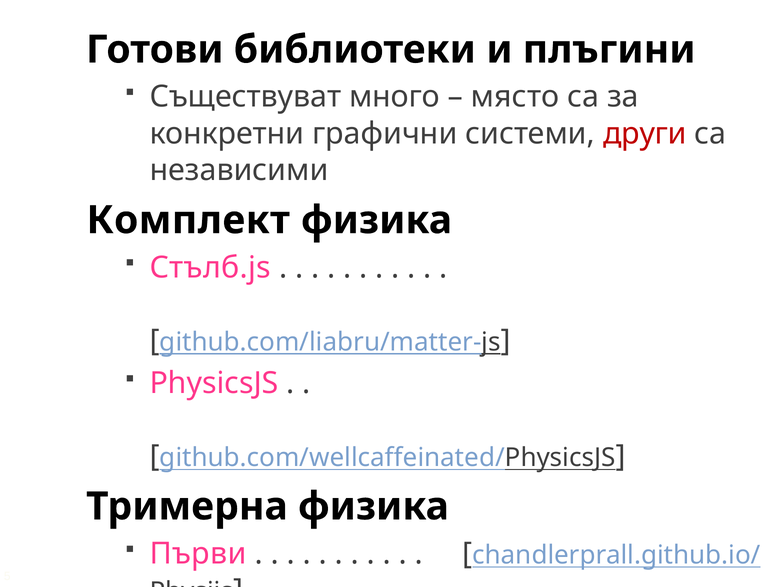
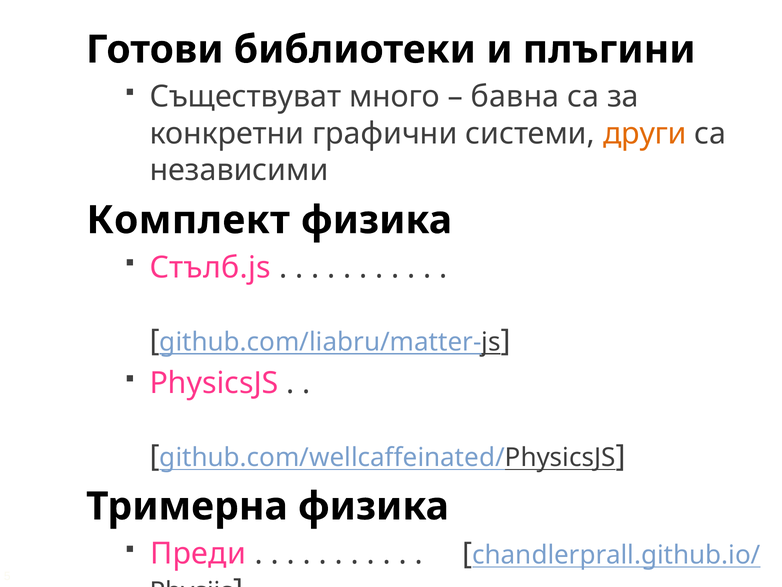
място: място -> бавна (515, 97)
други colour: red -> orange (645, 133)
Първи: Първи -> Преди (198, 553)
